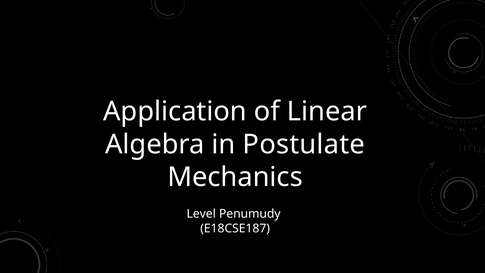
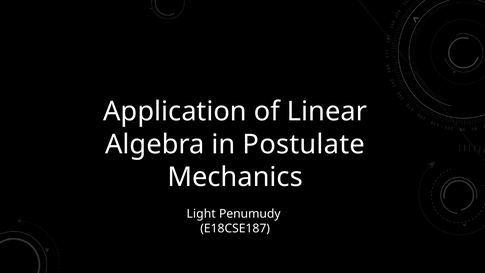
Level: Level -> Light (201, 214)
